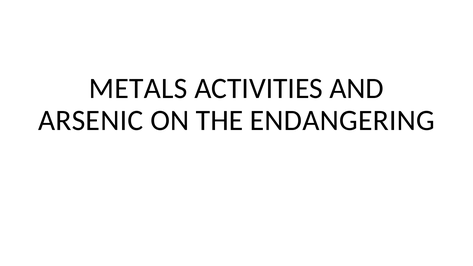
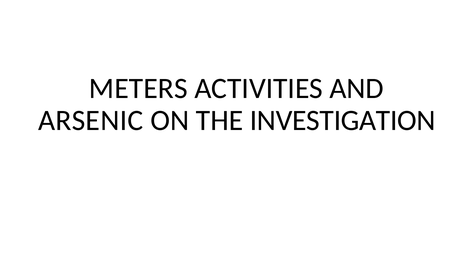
METALS: METALS -> METERS (138, 88)
ENDANGERING: ENDANGERING -> INVESTIGATION (343, 120)
